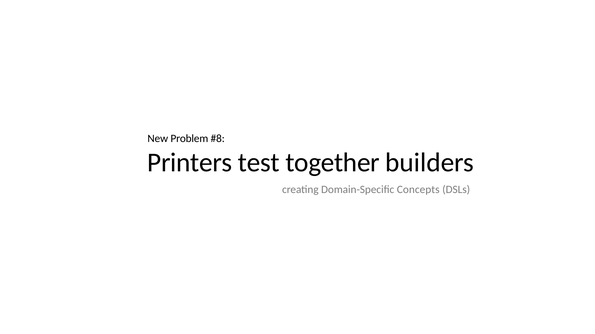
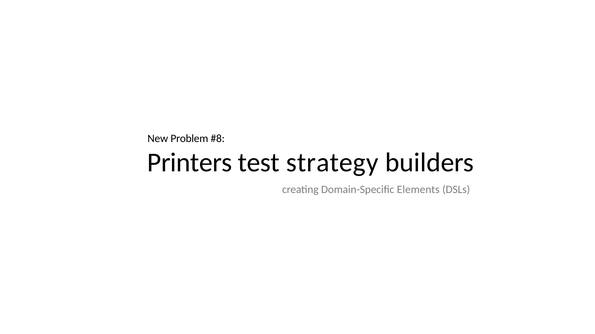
together: together -> strategy (332, 163)
Concepts: Concepts -> Elements (418, 190)
